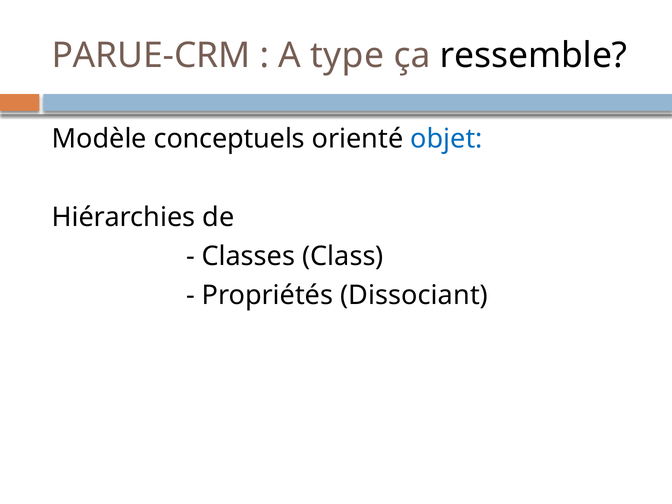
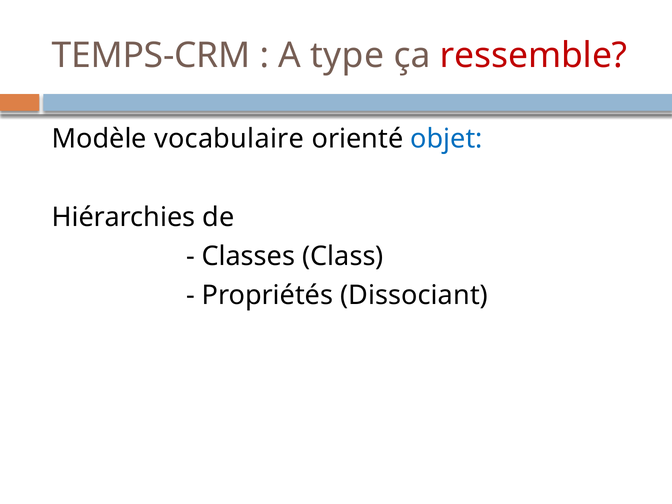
PARUE-CRM: PARUE-CRM -> TEMPS-CRM (151, 56)
ressemble colour: black -> red (534, 56)
conceptuels: conceptuels -> vocabulaire (229, 139)
